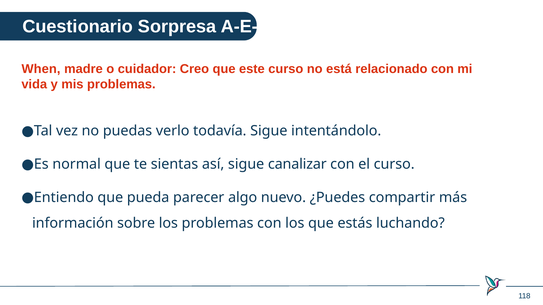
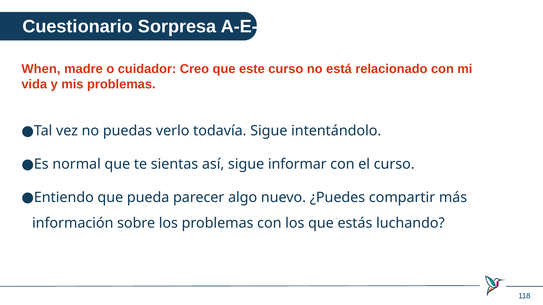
canalizar: canalizar -> informar (297, 164)
